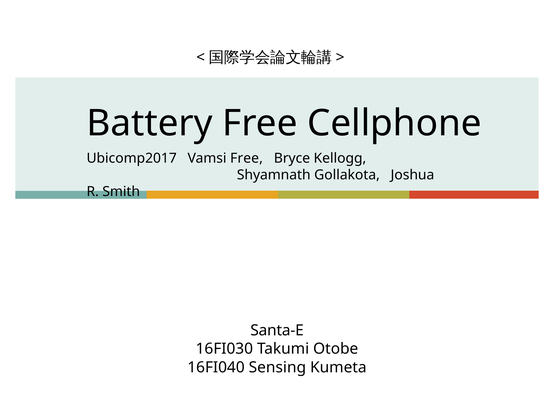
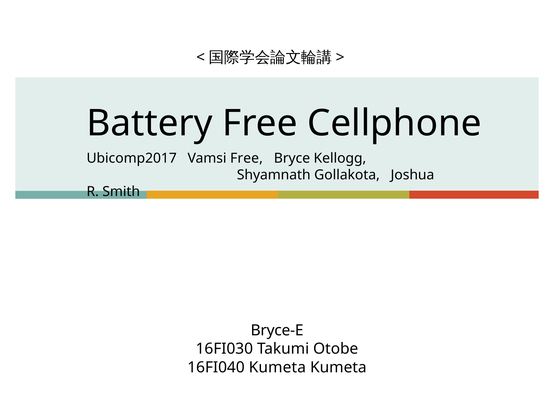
Santa-E: Santa-E -> Bryce-E (277, 331)
16FI040 Sensing: Sensing -> Kumeta (277, 368)
